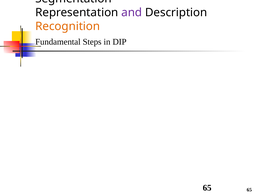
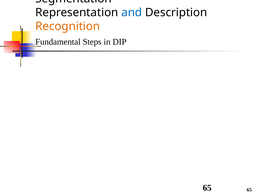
and colour: purple -> blue (132, 12)
